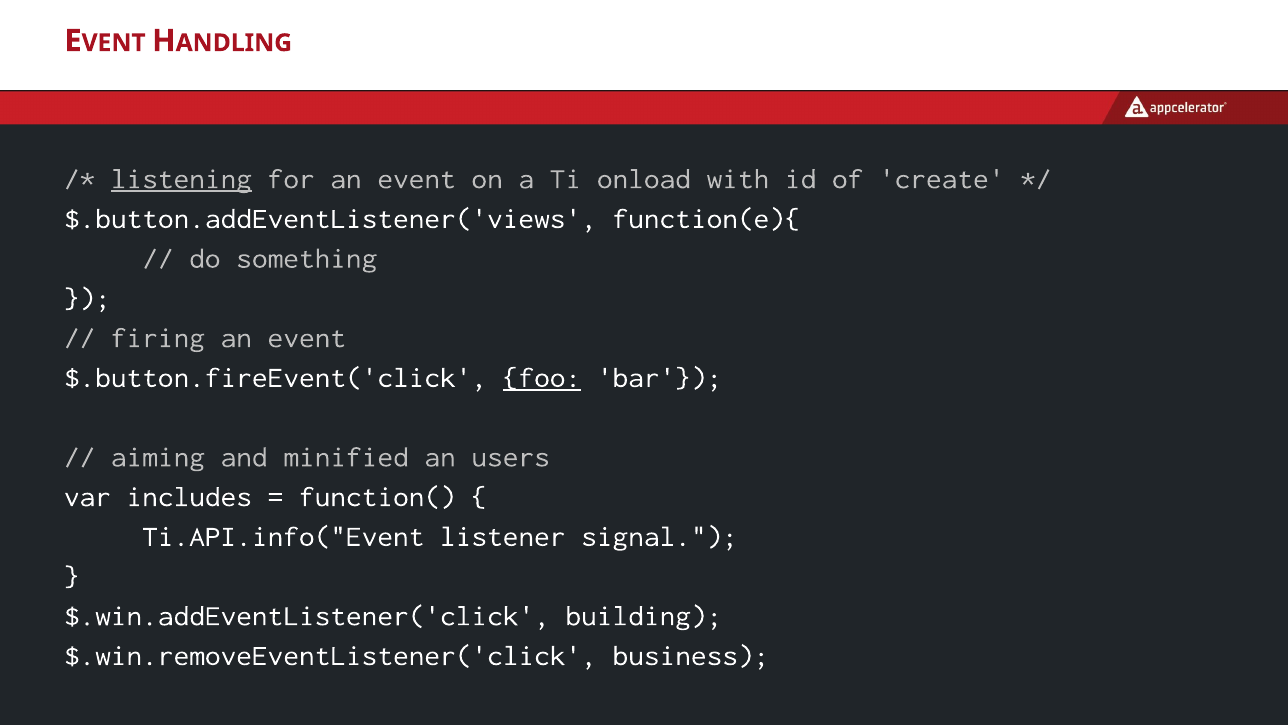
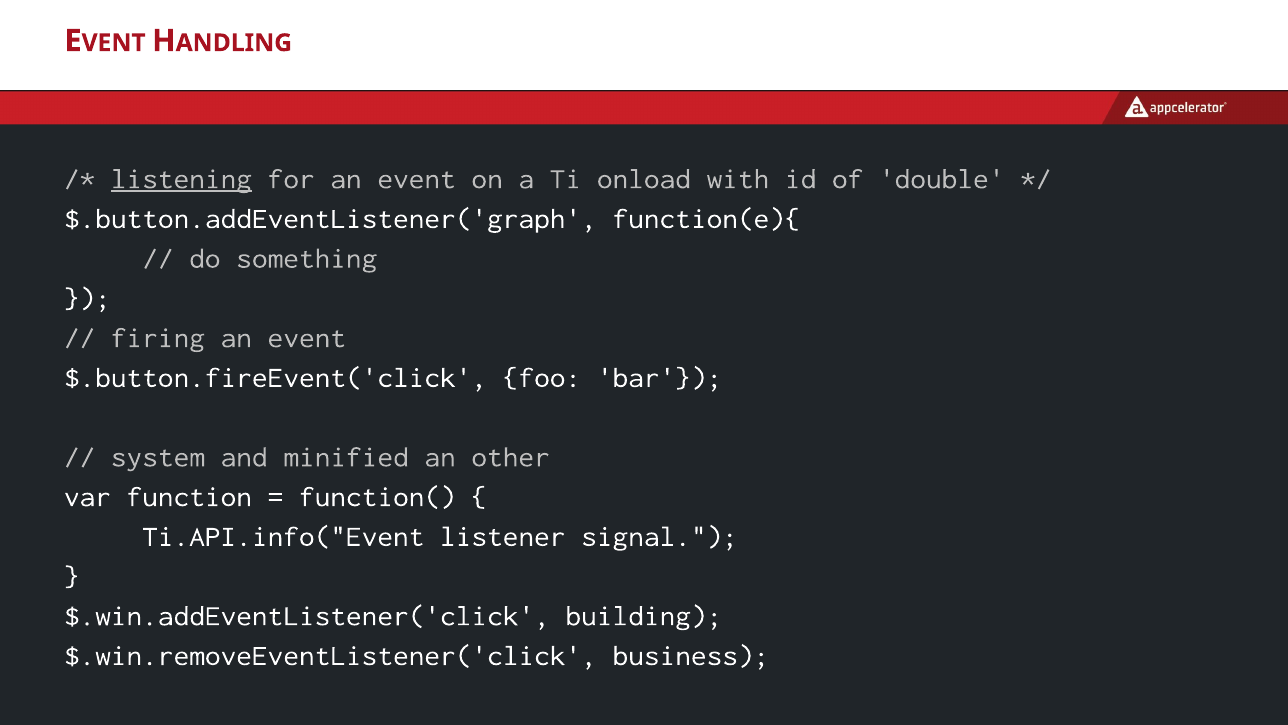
create: create -> double (942, 179)
$.button.addEventListener('views: $.button.addEventListener('views -> $.button.addEventListener('graph (330, 218)
foo underline: present -> none (542, 377)
aiming: aiming -> system (158, 457)
users: users -> other (511, 457)
includes: includes -> function (189, 496)
